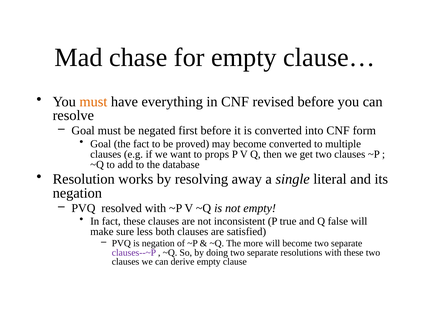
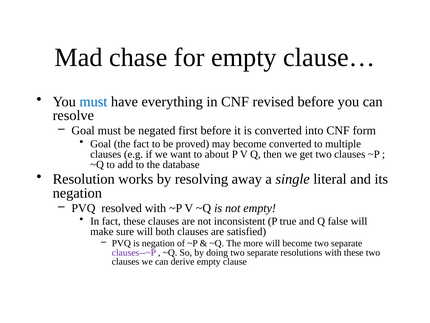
must colour: orange -> blue (93, 102)
props: props -> about (217, 154)
sure less: less -> will (145, 231)
